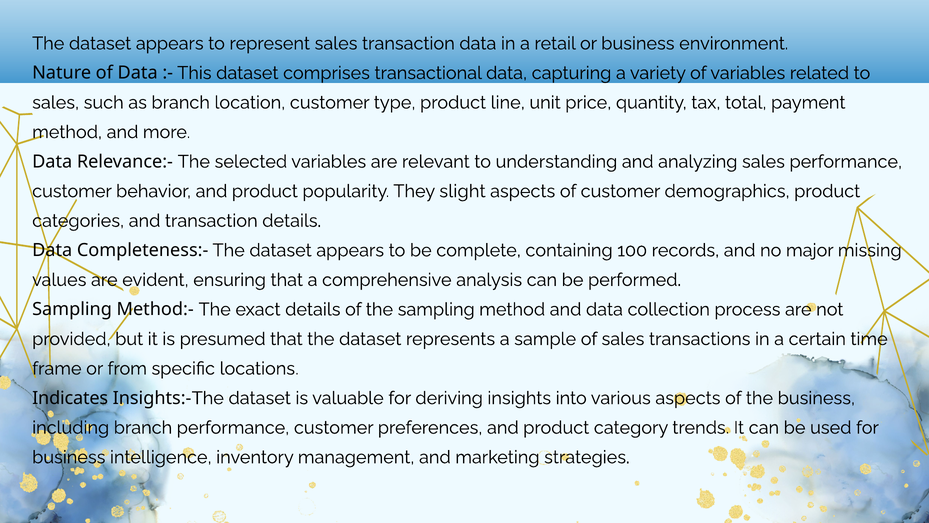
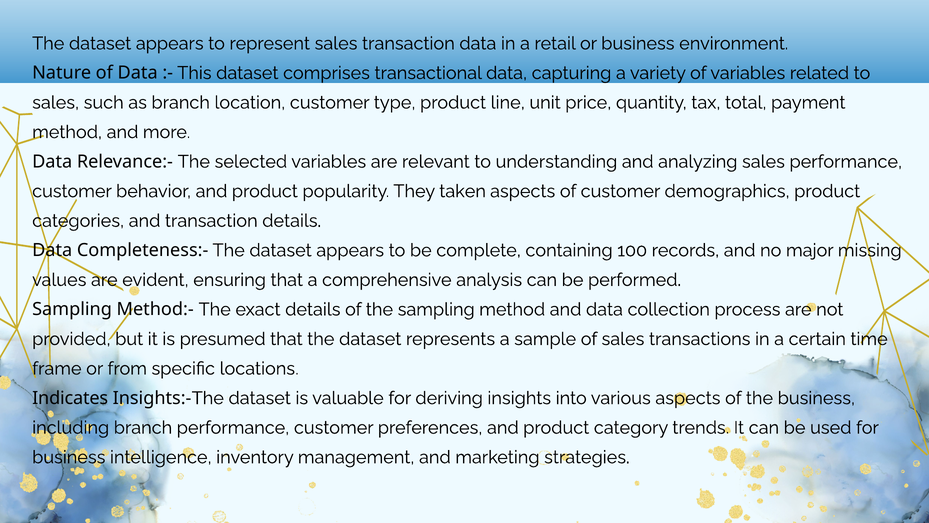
slight: slight -> taken (463, 191)
